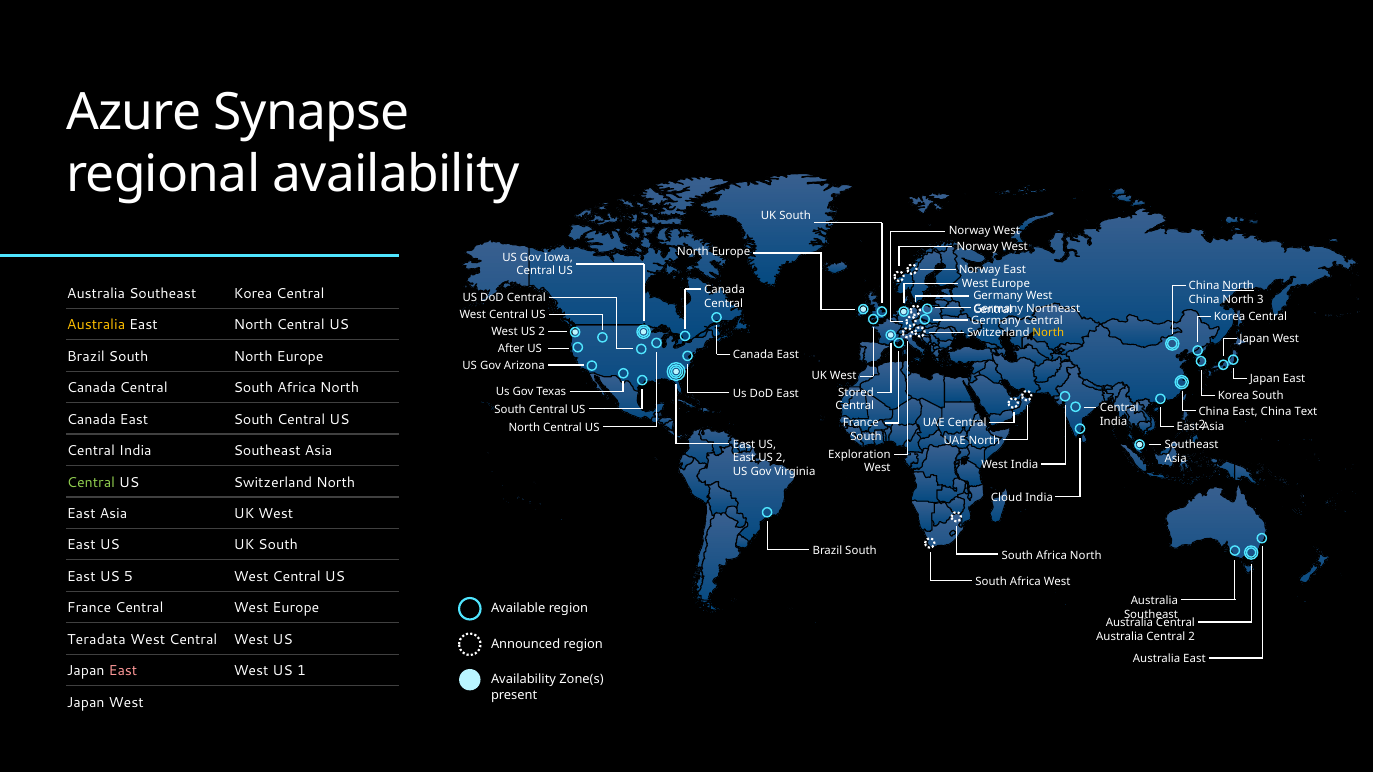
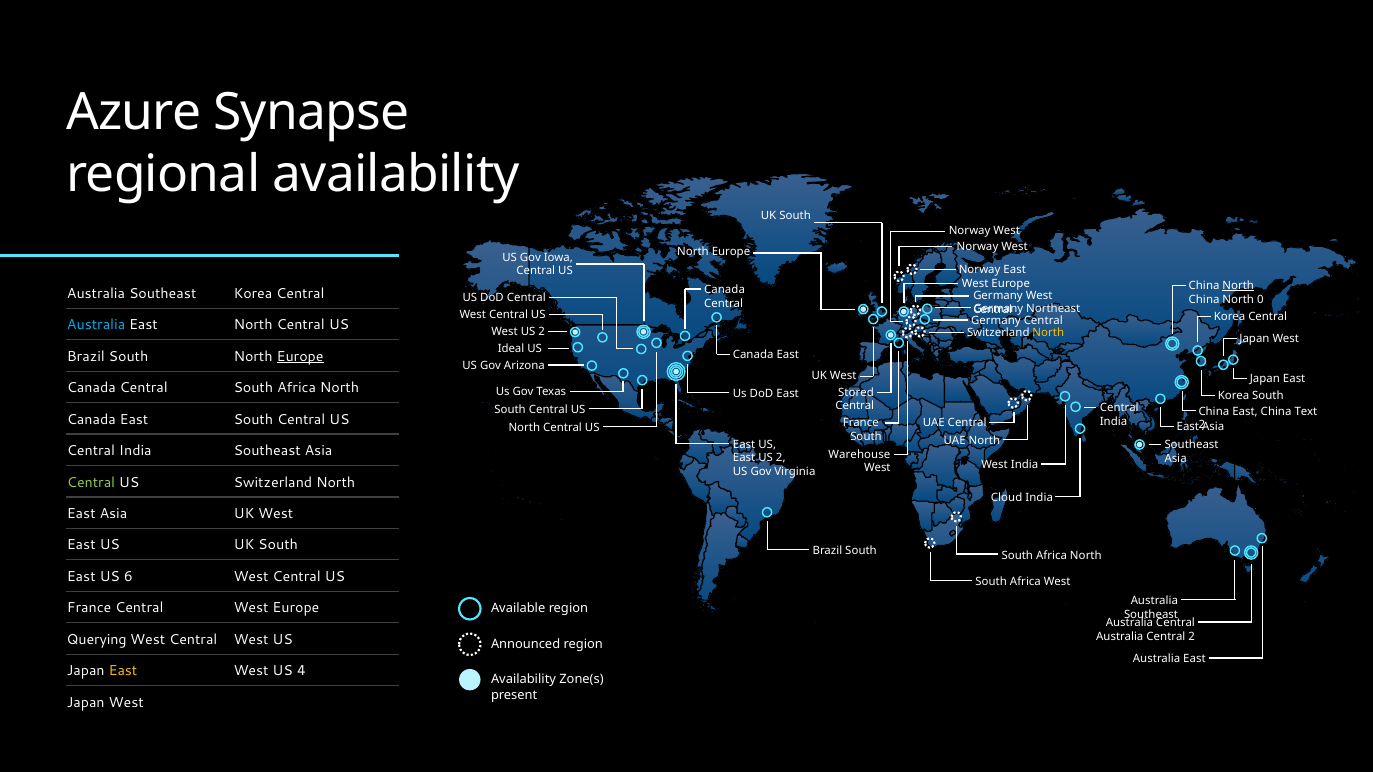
3: 3 -> 0 (1260, 299)
Australia colour: yellow -> light blue (96, 325)
After: After -> Ideal (511, 349)
Europe underline: none -> present (300, 357)
Exploration: Exploration -> Warehouse (859, 455)
5: 5 -> 6 (128, 577)
Teradata: Teradata -> Querying (97, 640)
East colour: pink -> yellow (123, 671)
1: 1 -> 4 (301, 671)
